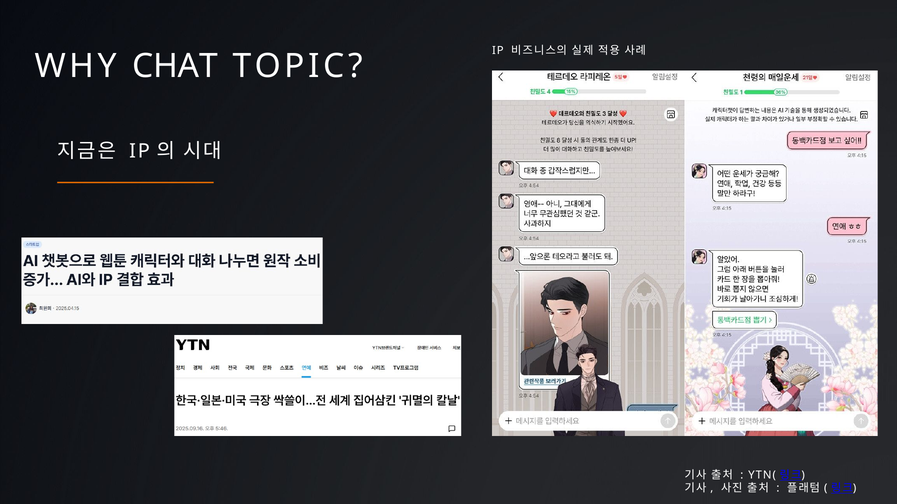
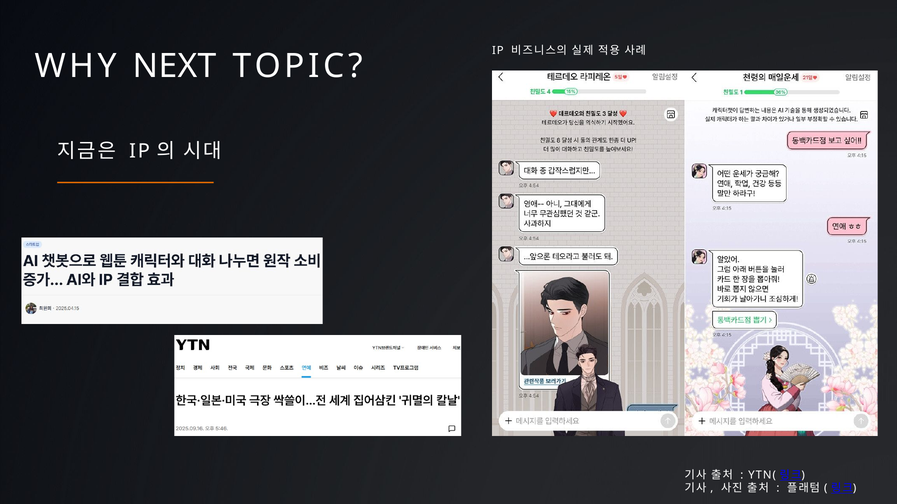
CHAT: CHAT -> NEXT (175, 66)
